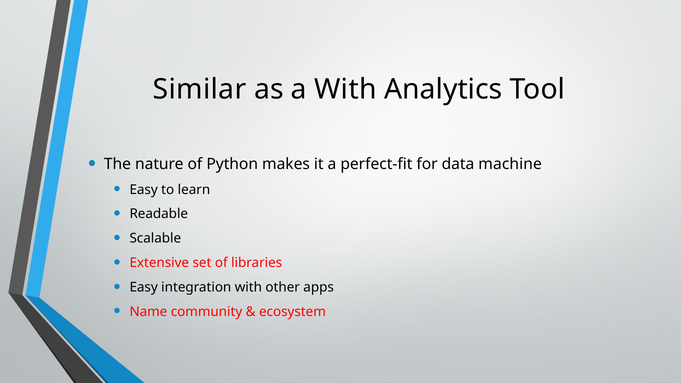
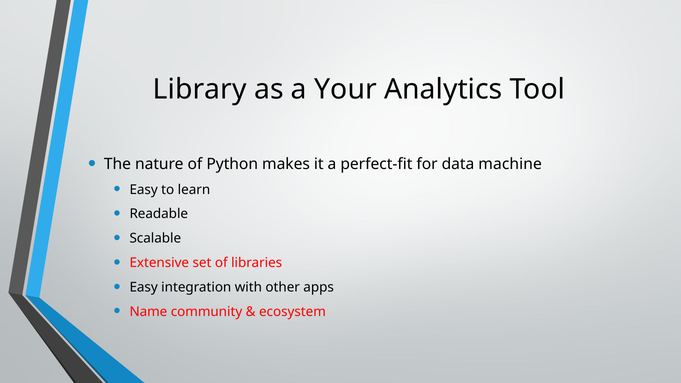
Similar: Similar -> Library (200, 89)
a With: With -> Your (346, 89)
